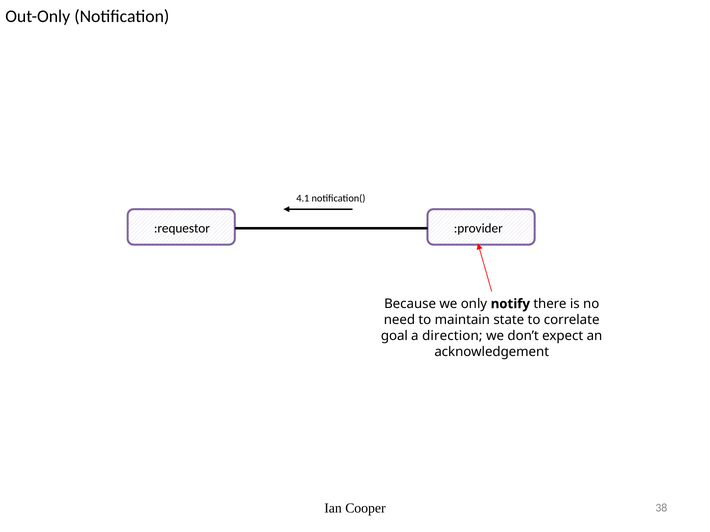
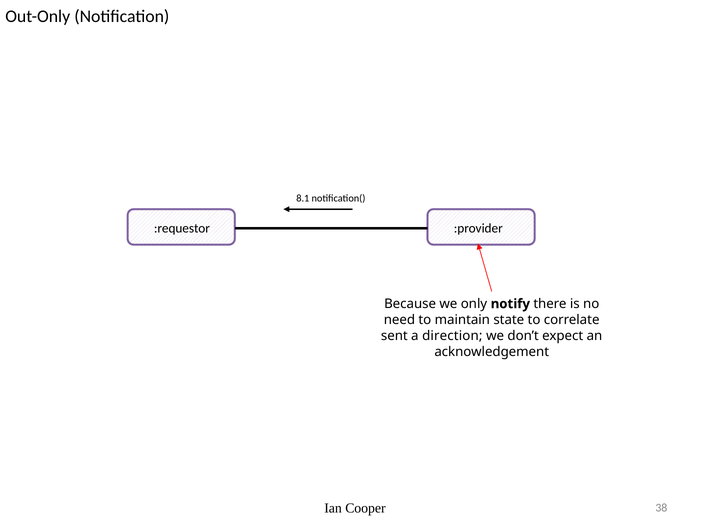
4.1: 4.1 -> 8.1 (303, 198)
goal: goal -> sent (394, 336)
